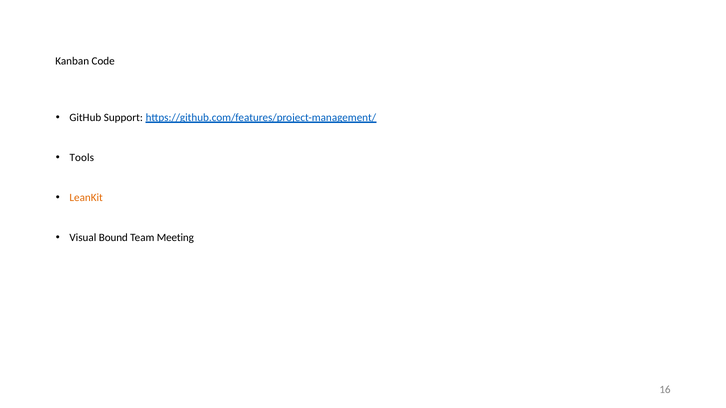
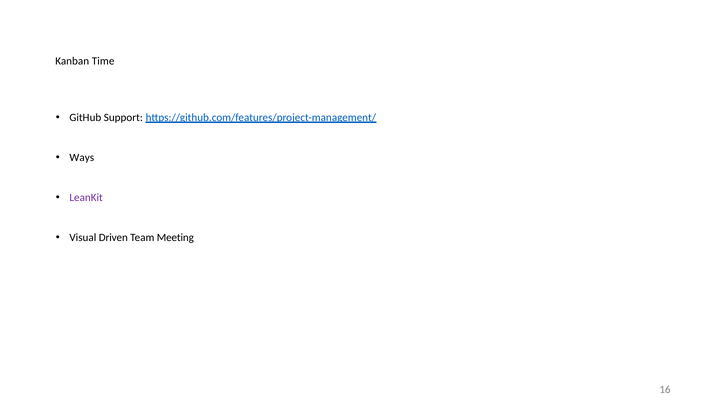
Code: Code -> Time (103, 61)
Tools: Tools -> Ways (82, 158)
LeanKit colour: orange -> purple (86, 198)
Bound: Bound -> Driven (113, 238)
